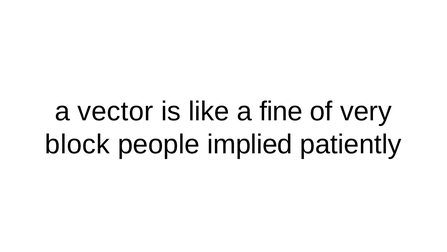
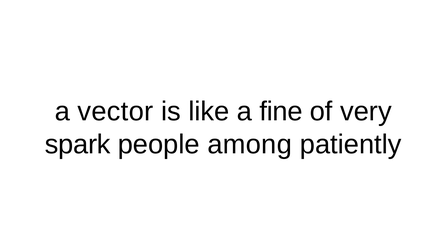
block: block -> spark (78, 144)
implied: implied -> among (250, 144)
